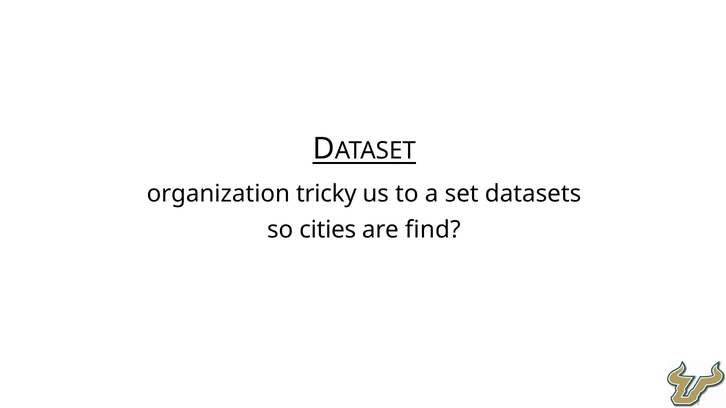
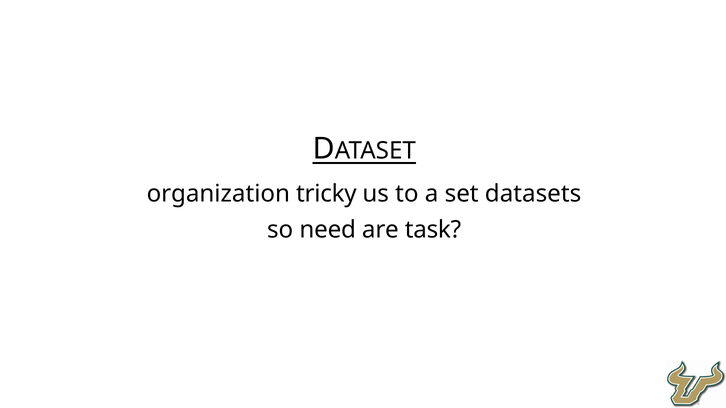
cities: cities -> need (328, 230)
find: find -> task (433, 230)
